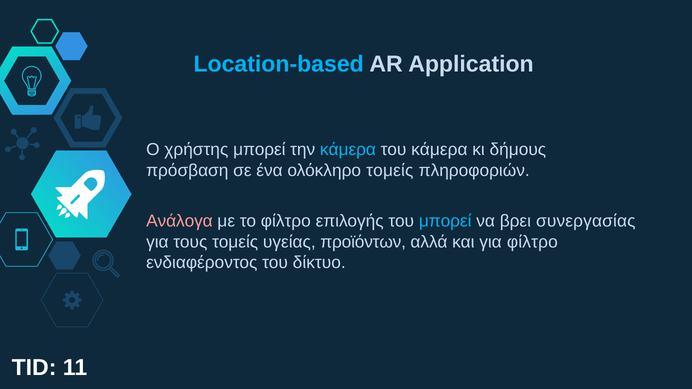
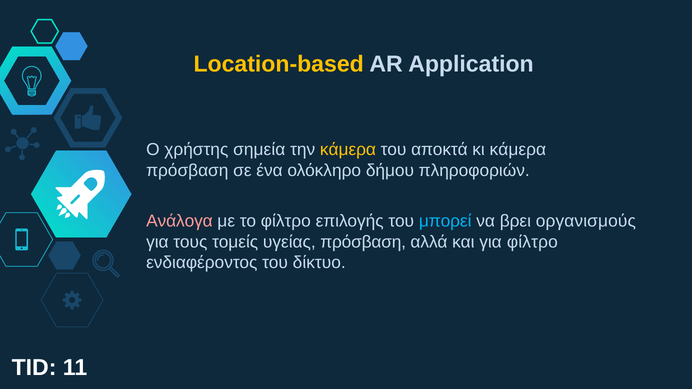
Location-based colour: light blue -> yellow (279, 64)
χρήστης μπορεί: μπορεί -> σημεία (259, 150)
κάμερα colour: light blue -> yellow (348, 150)
του κάμερα: κάμερα -> αποκτά (439, 150)
κι δήμους: δήμους -> κάμερα (518, 150)
ολόκληρο τομείς: τομείς -> δήμου (390, 170)
συνεργασίας: συνεργασίας -> οργανισμούς (586, 221)
υγείας προϊόντων: προϊόντων -> πρόσβαση (363, 242)
